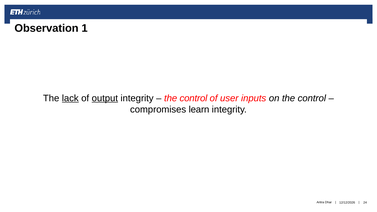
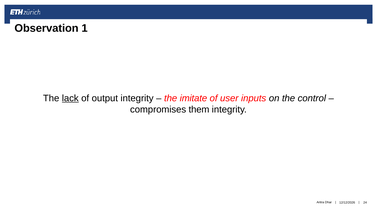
output underline: present -> none (105, 98)
control: control -> imitate (193, 98)
learn: learn -> them (199, 110)
